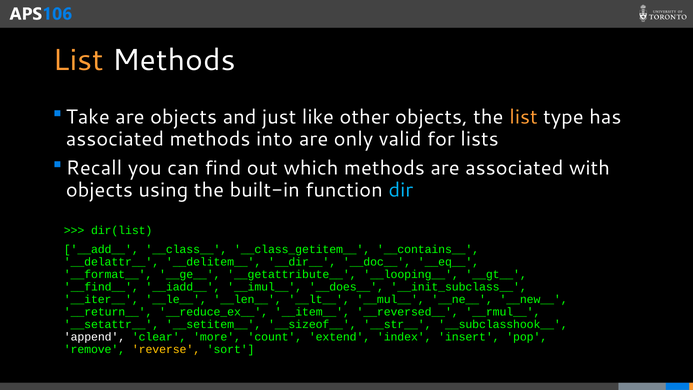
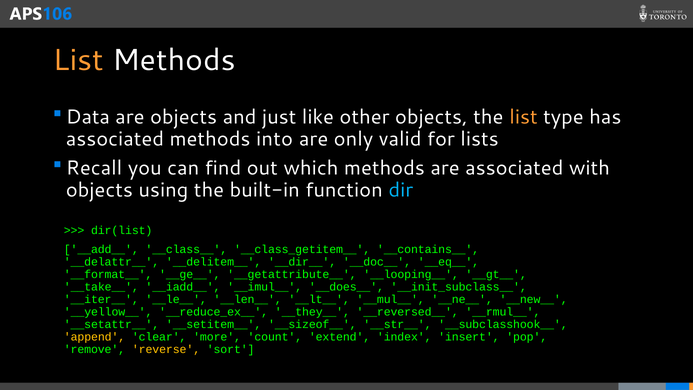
Take: Take -> Data (88, 117)
__find__: __find__ -> __take__ (101, 287)
__return__: __return__ -> __yellow__ (108, 312)
__item__: __item__ -> __they__ (312, 312)
append colour: white -> yellow (95, 337)
